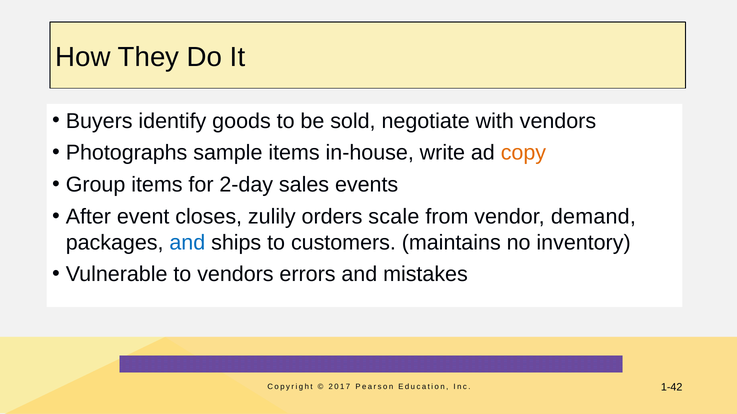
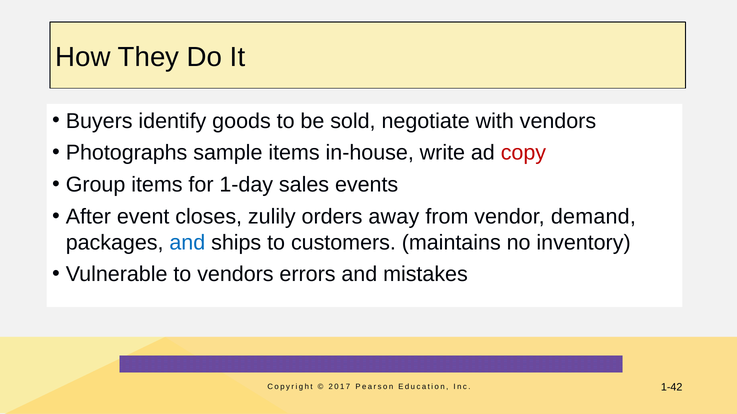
copy colour: orange -> red (523, 153)
2-day: 2-day -> 1-day (246, 185)
scale: scale -> away (394, 217)
